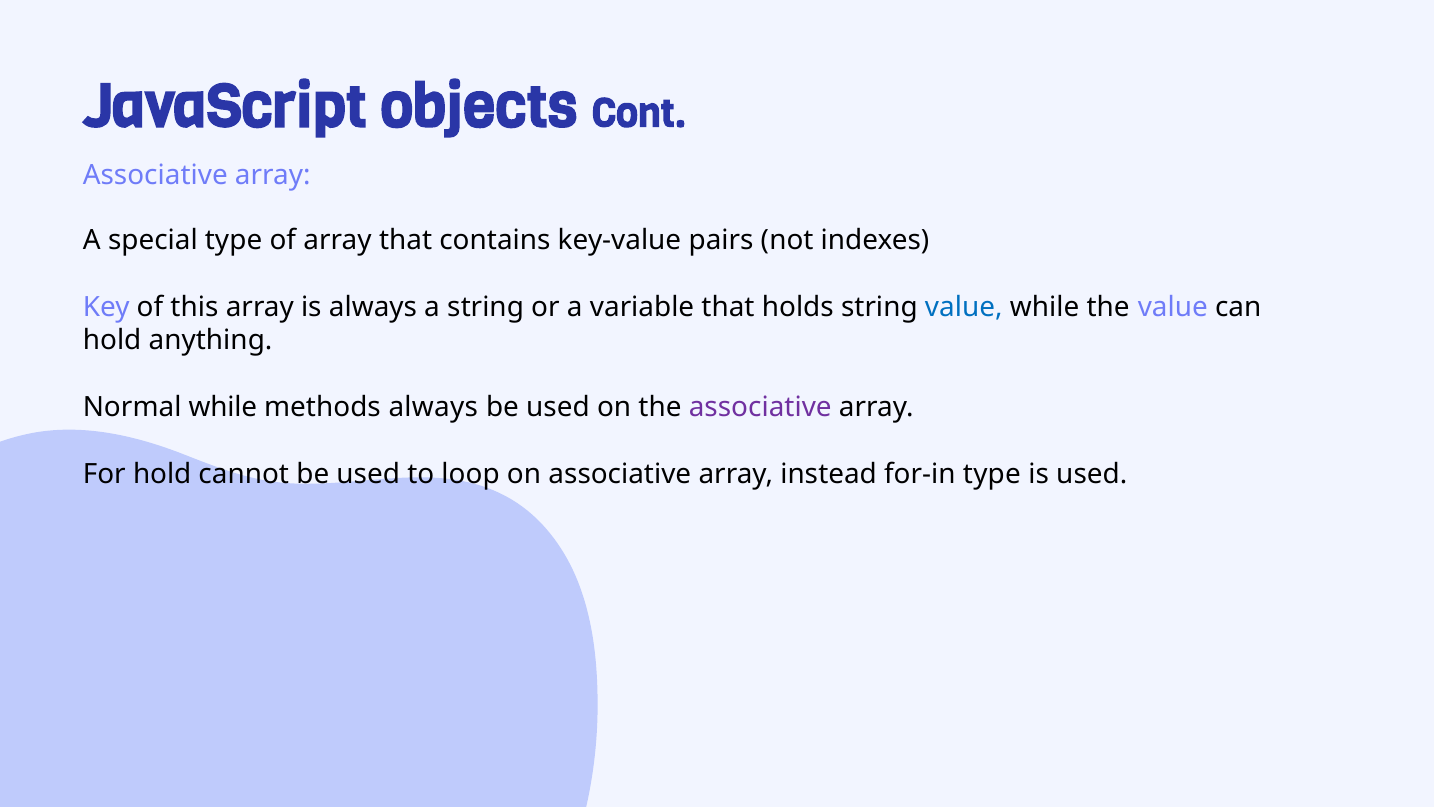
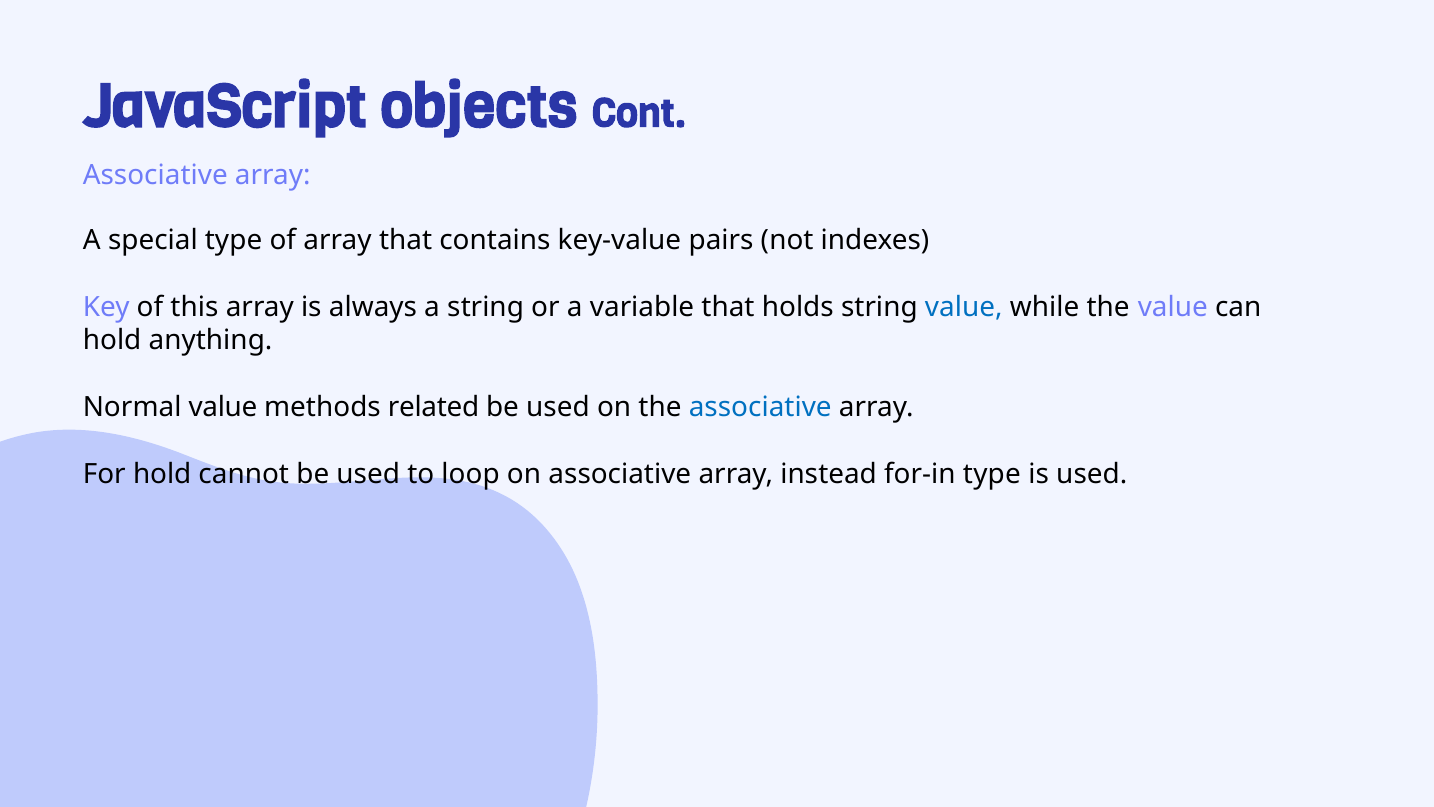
Normal while: while -> value (223, 408)
methods always: always -> related (434, 408)
associative colour: purple -> blue (760, 408)
